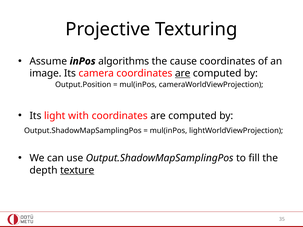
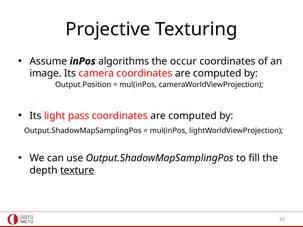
cause: cause -> occur (183, 61)
are underline: present -> none (183, 73)
with: with -> pass (79, 116)
